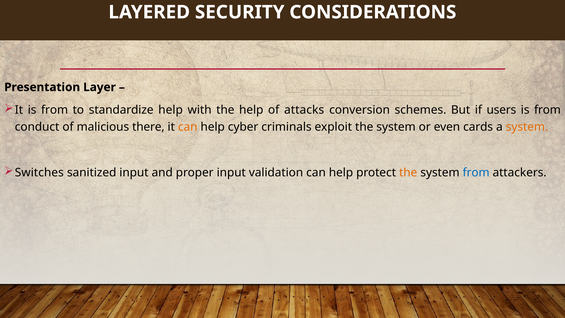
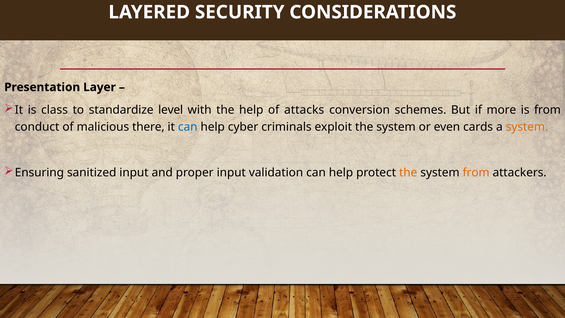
It is from: from -> class (55, 110)
standardize help: help -> level (171, 110)
users: users -> more (501, 110)
can colour: orange -> blue (188, 127)
Switches: Switches -> Ensuring (39, 173)
from colour: blue -> orange (476, 173)
